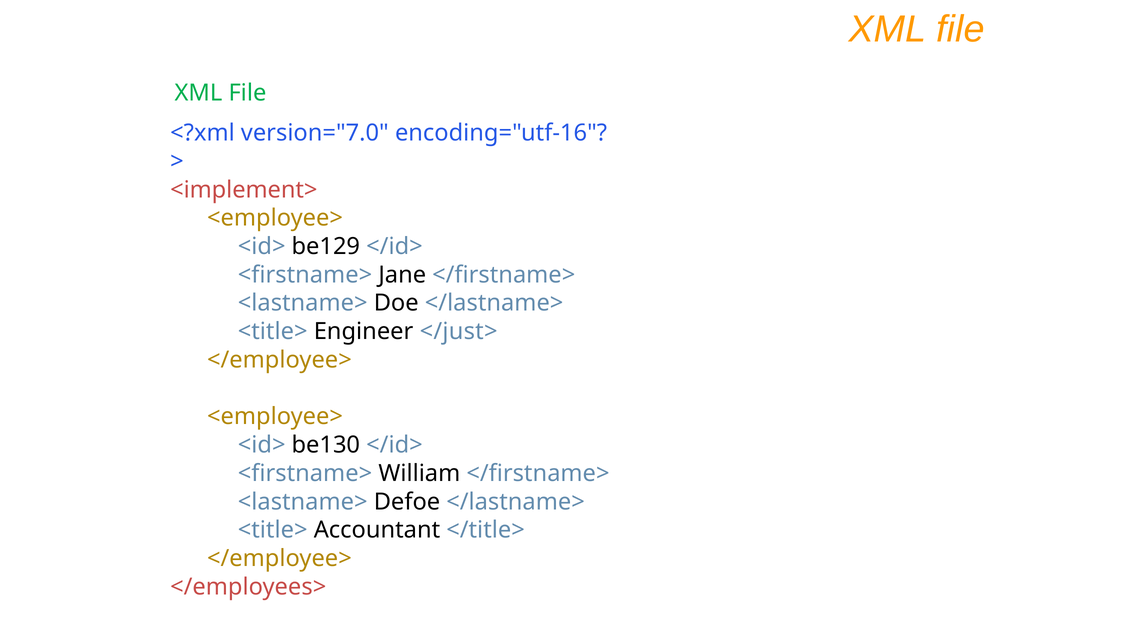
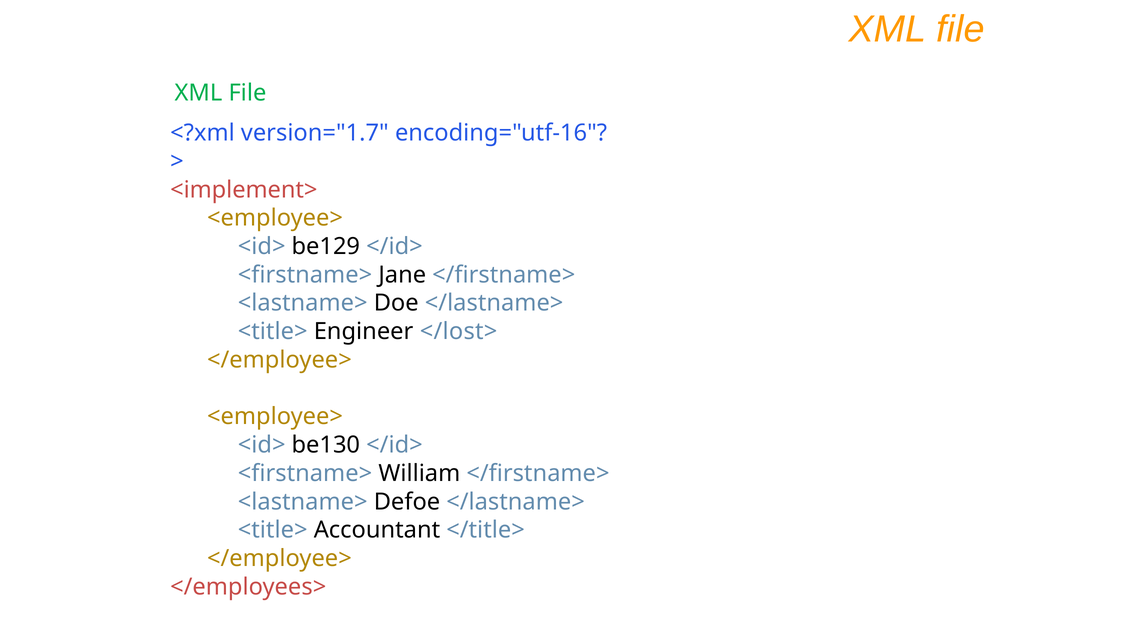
version="7.0: version="7.0 -> version="1.7 (315, 133)
</just>: </just> -> </lost> (459, 332)
